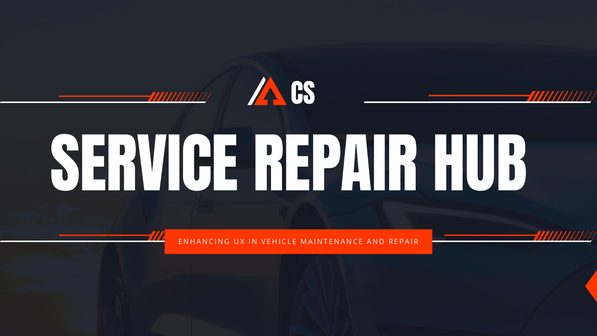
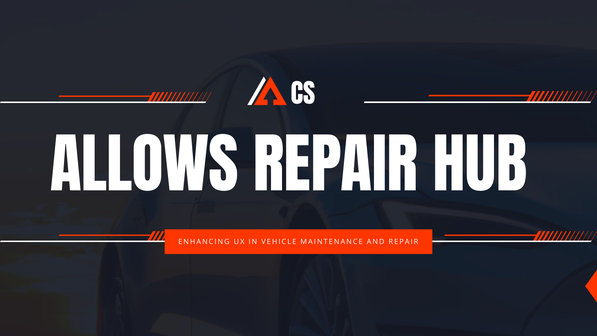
SERVICE: SERVICE -> ALLOWS (144, 169)
